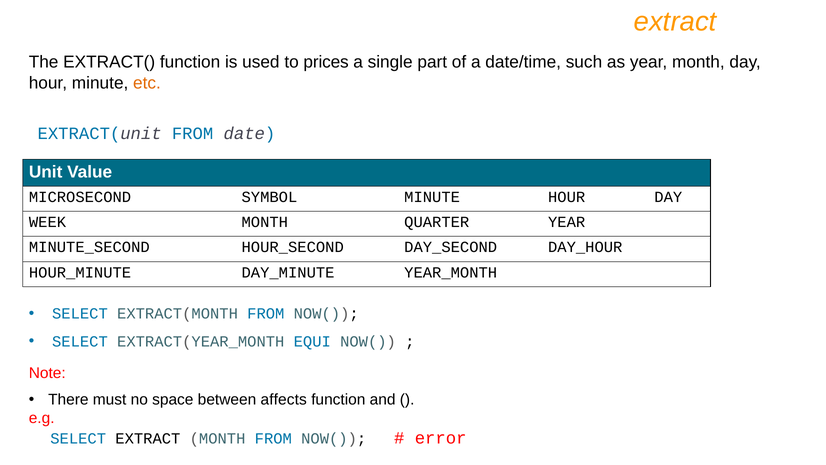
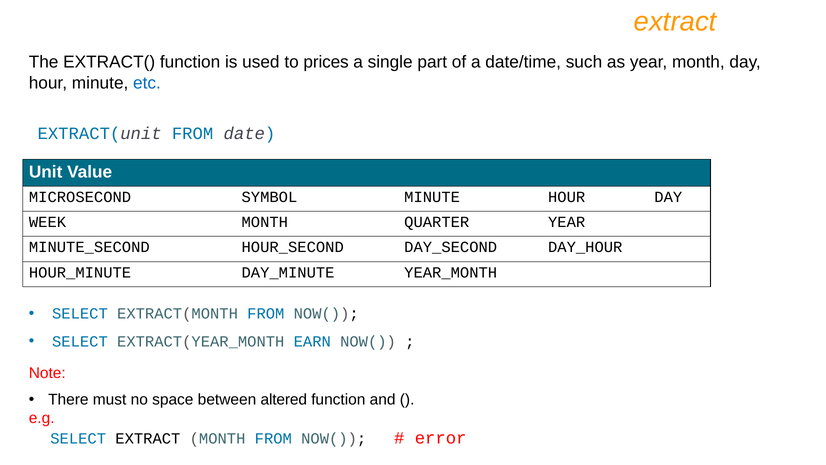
etc colour: orange -> blue (147, 83)
EQUI: EQUI -> EARN (312, 341)
affects: affects -> altered (284, 399)
